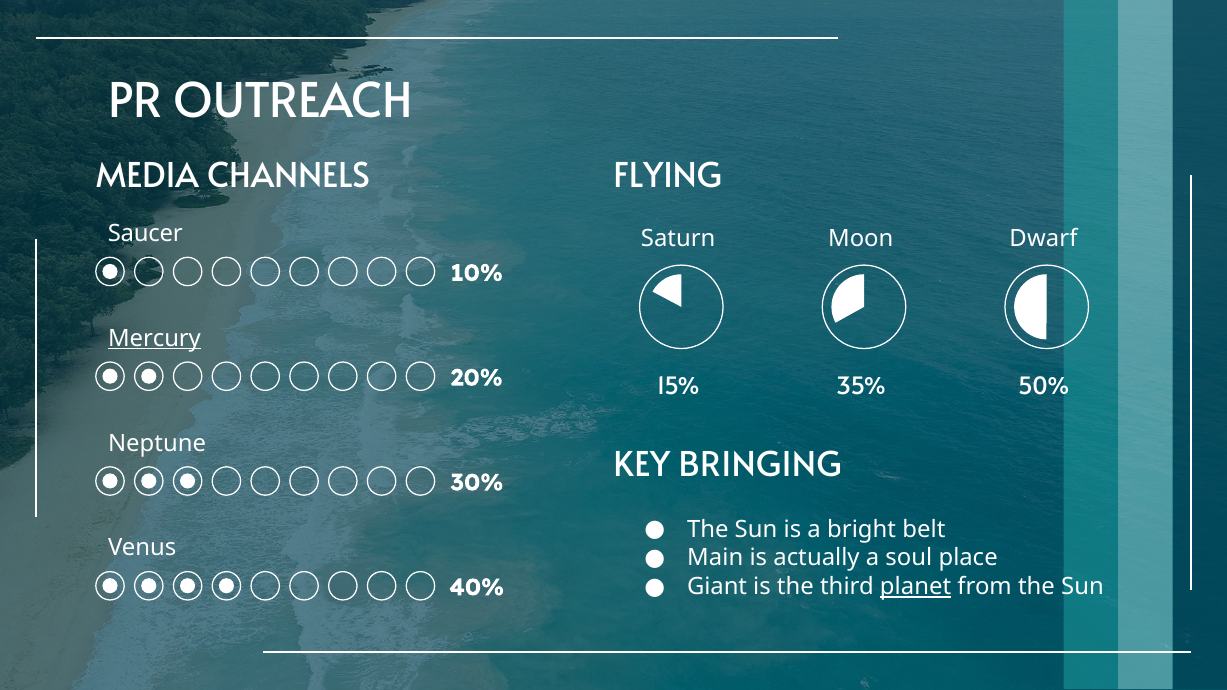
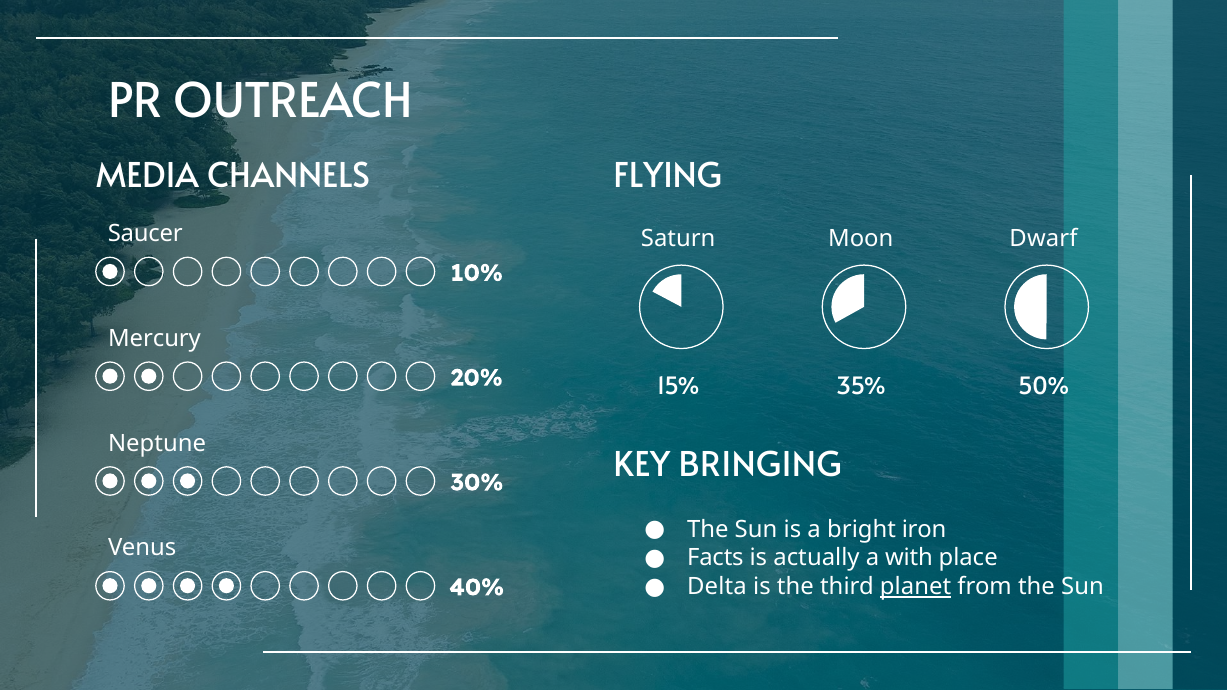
Mercury underline: present -> none (155, 339)
belt: belt -> iron (924, 529)
Main: Main -> Facts (715, 558)
soul: soul -> with (909, 558)
Giant: Giant -> Delta (717, 587)
